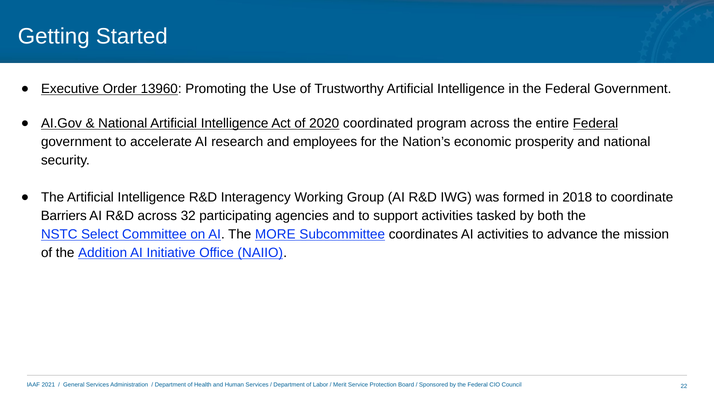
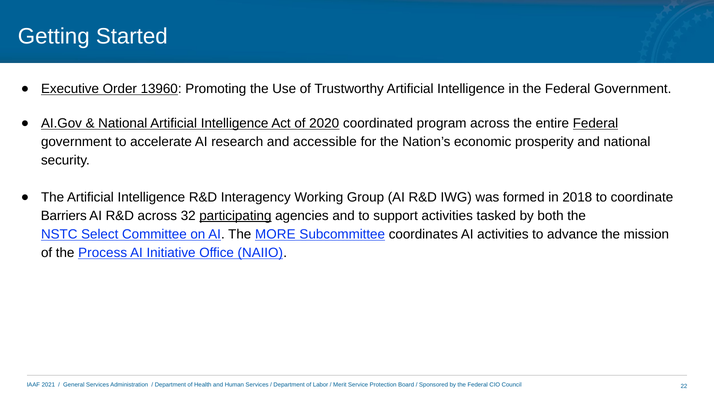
employees: employees -> accessible (325, 142)
participating underline: none -> present (235, 216)
Addition: Addition -> Process (103, 253)
